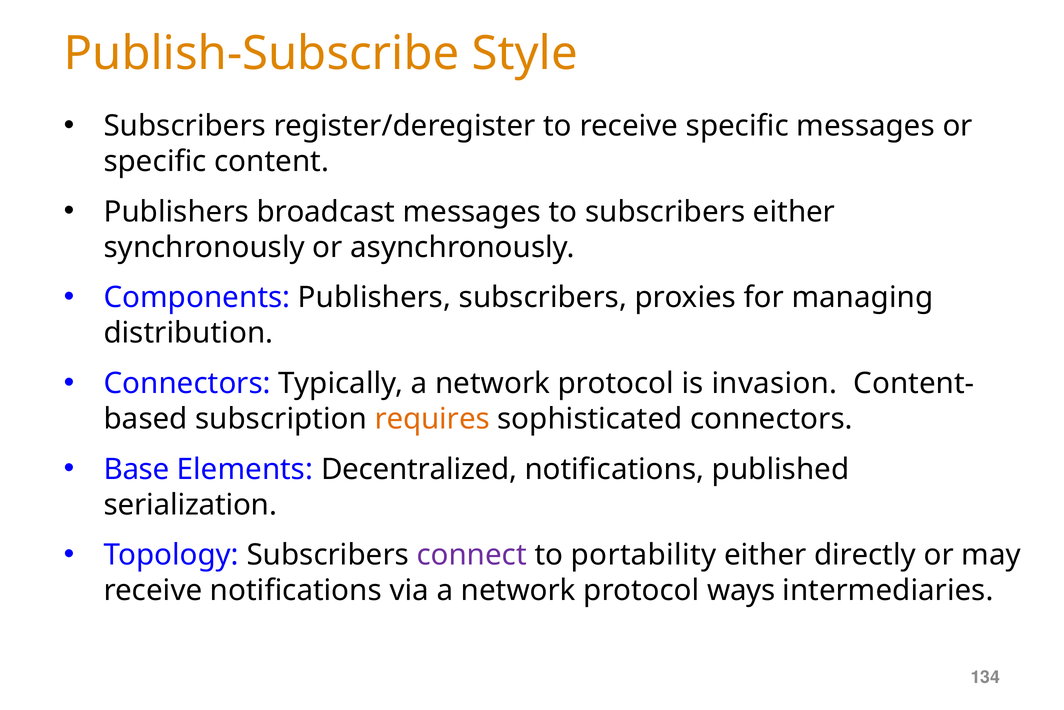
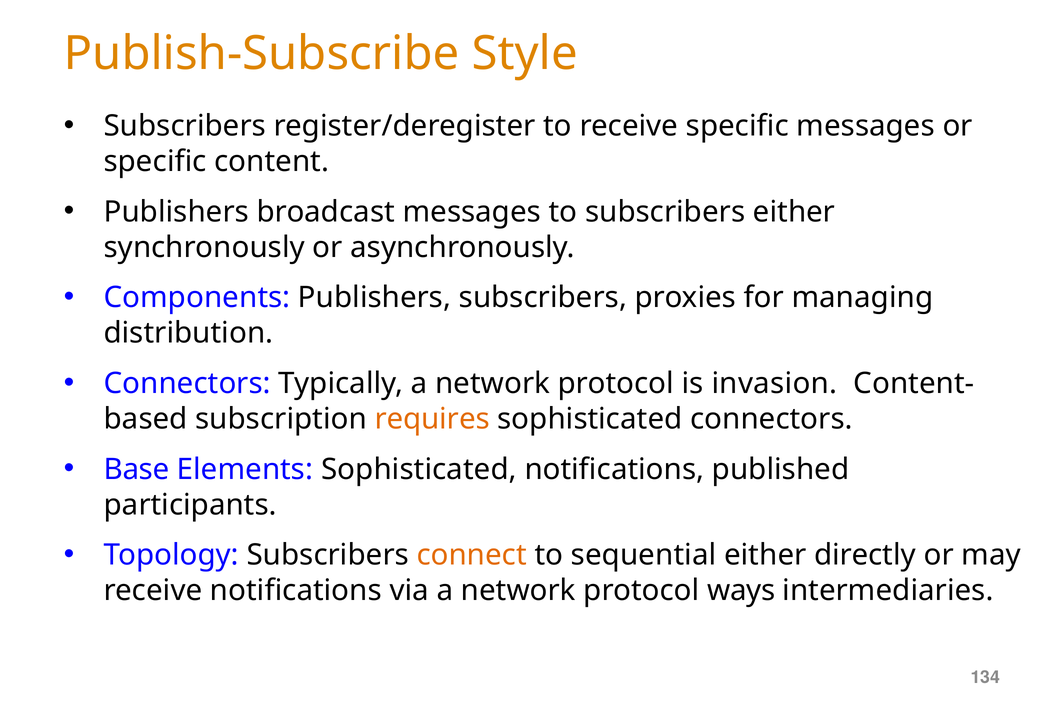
Elements Decentralized: Decentralized -> Sophisticated (419, 469)
serialization: serialization -> participants (190, 504)
connect colour: purple -> orange (472, 555)
portability: portability -> sequential (644, 555)
